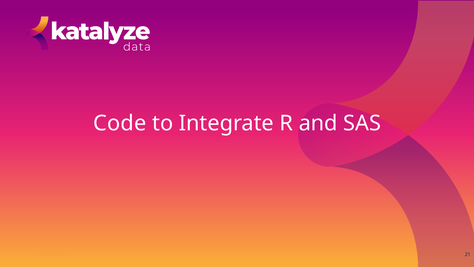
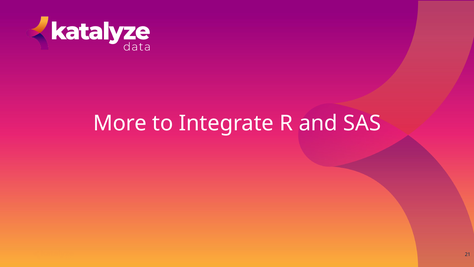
Code: Code -> More (120, 123)
